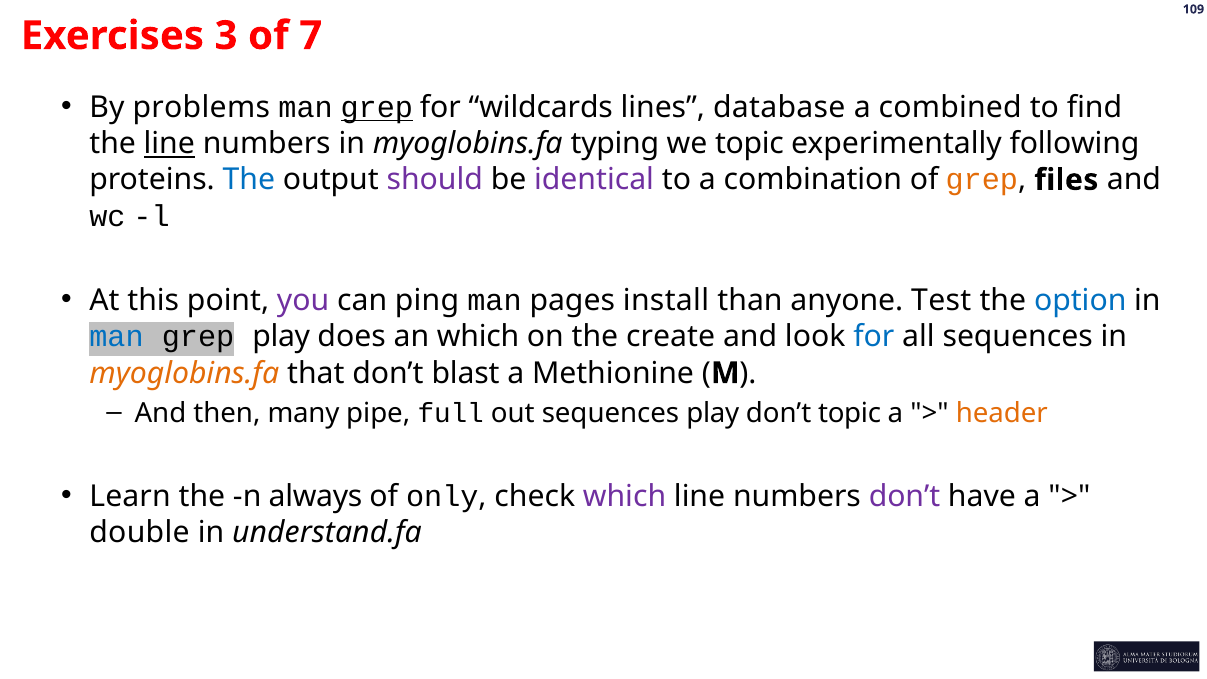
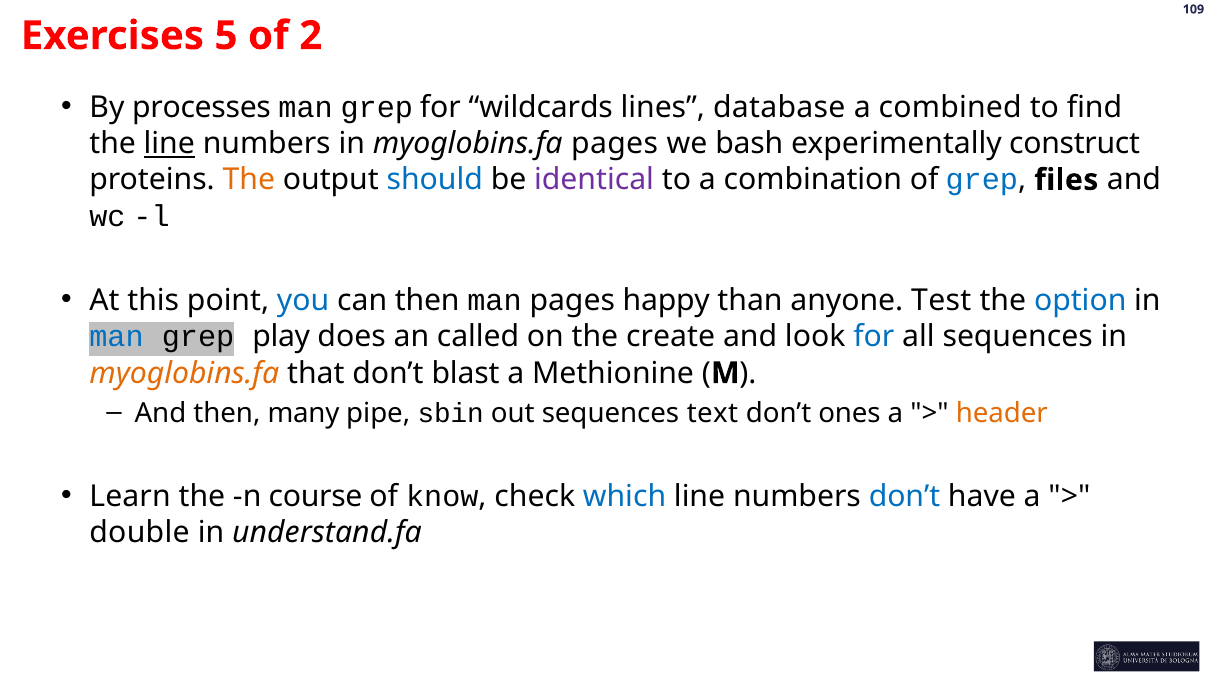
3: 3 -> 5 (226, 36)
7: 7 -> 2 (311, 36)
problems: problems -> processes (202, 108)
grep underline: present -> none (377, 108)
myoglobins.fa typing: typing -> pages (615, 144)
we topic: topic -> bash (749, 144)
following: following -> construct (1075, 144)
The colour: blue -> orange (249, 180)
should colour: purple -> blue (435, 180)
grep colour: orange -> blue (982, 180)
you colour: purple -> blue (303, 301)
can ping: ping -> then (427, 301)
install: install -> happy (666, 301)
an which: which -> called (478, 337)
full: full -> sbin (451, 413)
sequences play: play -> text (712, 413)
don’t topic: topic -> ones (850, 413)
always: always -> course (316, 496)
only: only -> know (442, 496)
which colour: purple -> blue (625, 496)
don’t colour: purple -> blue (904, 496)
